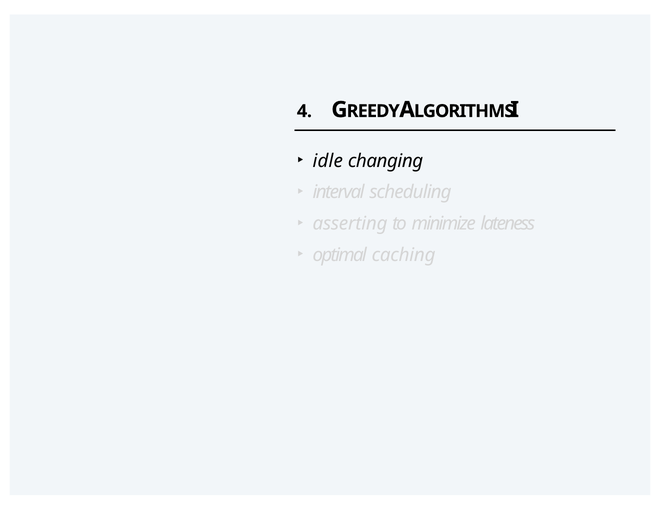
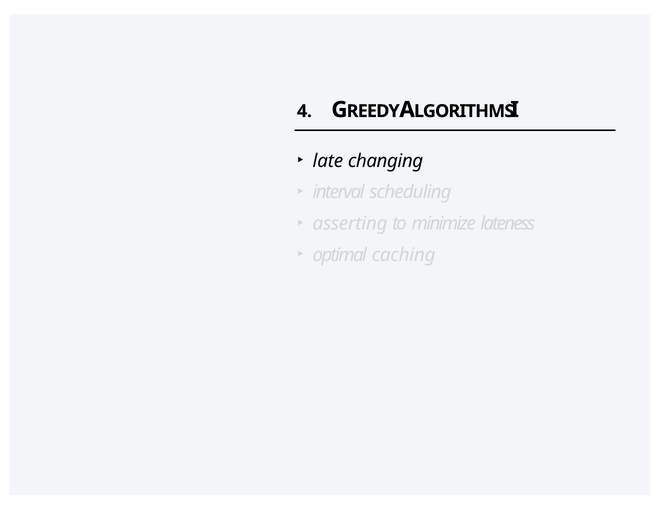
idle: idle -> late (328, 161)
